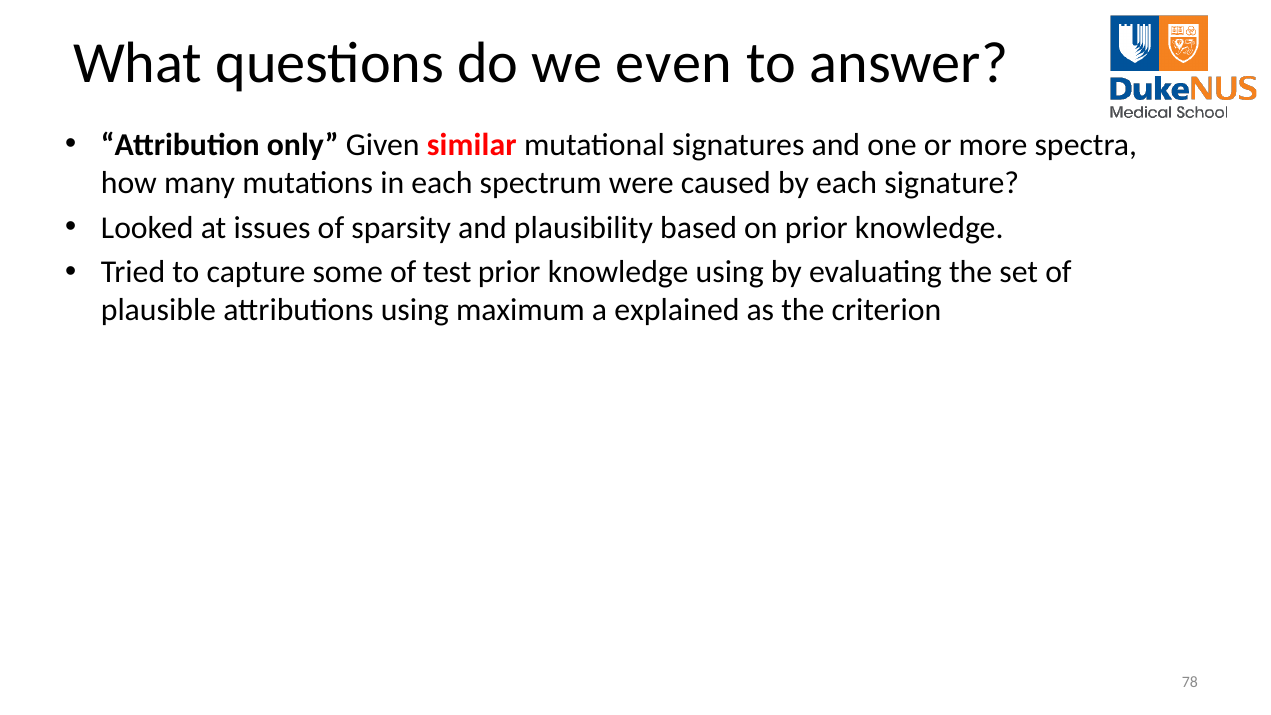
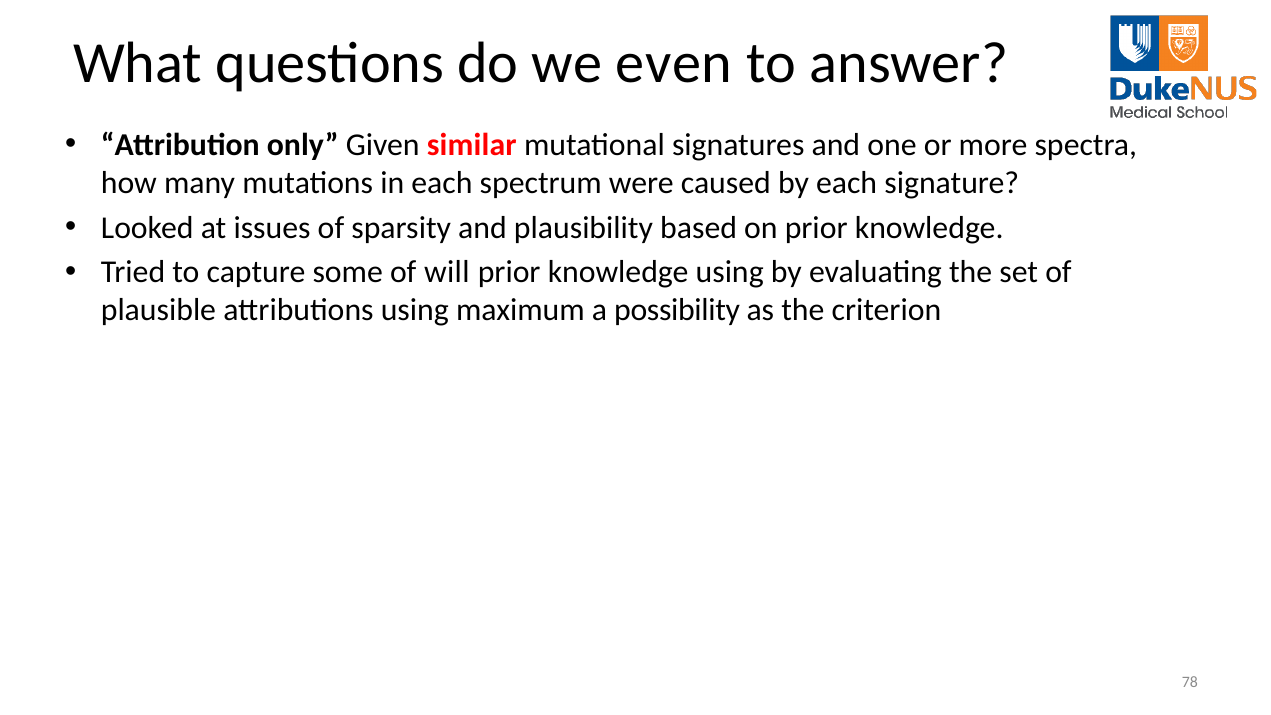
test: test -> will (447, 272)
explained: explained -> possibility (677, 310)
